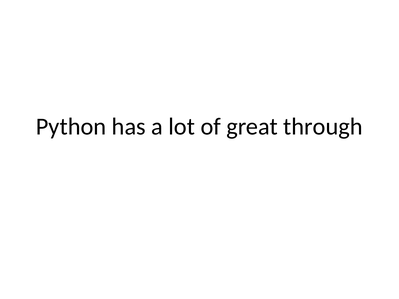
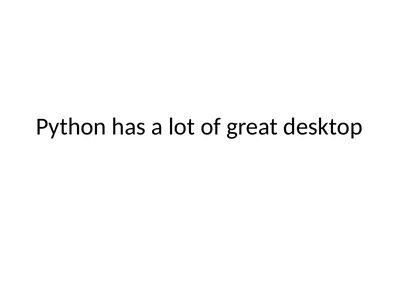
through: through -> desktop (323, 127)
